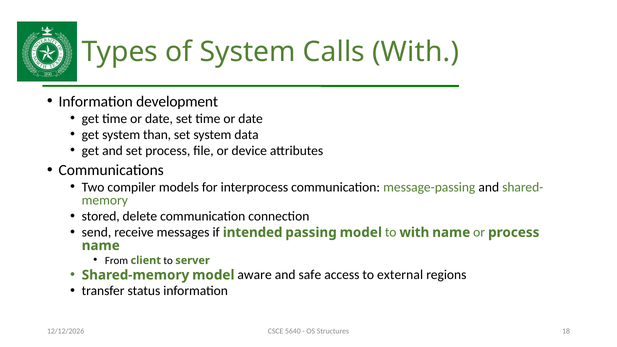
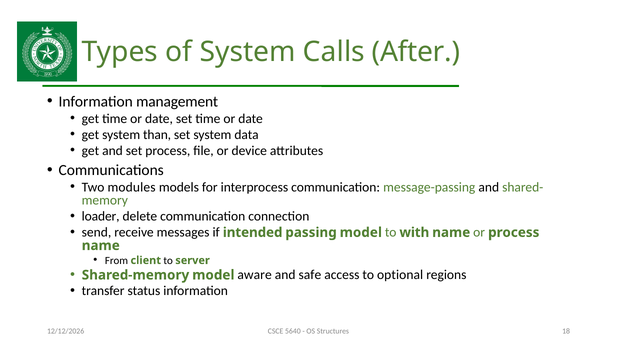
Calls With: With -> After (416, 52)
development: development -> management (177, 102)
compiler: compiler -> modules (132, 187)
stored: stored -> loader (101, 216)
external: external -> optional (400, 275)
